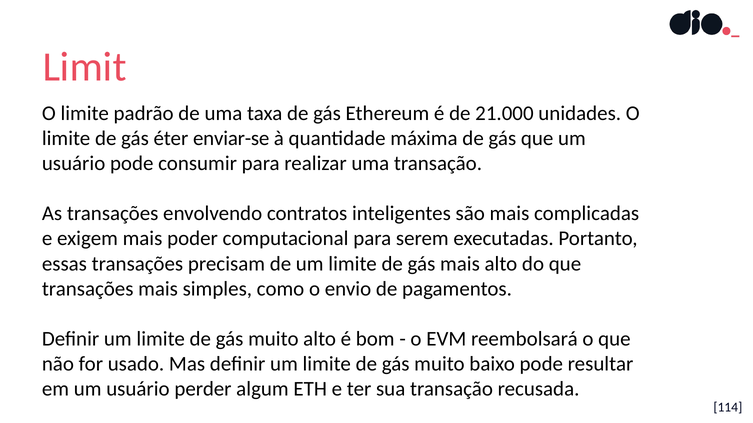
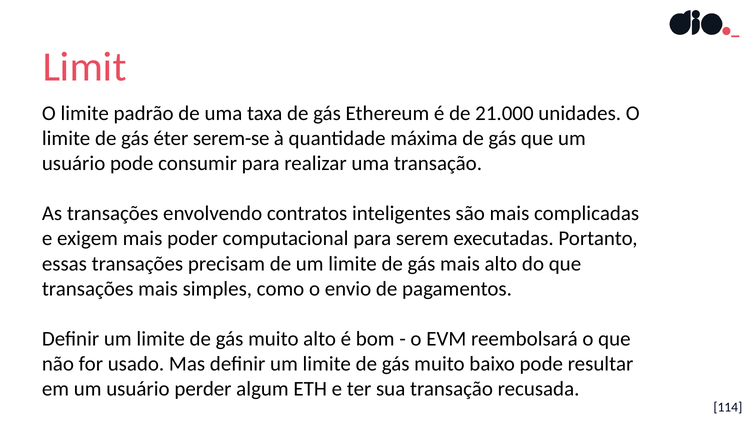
enviar-se: enviar-se -> serem-se (231, 138)
